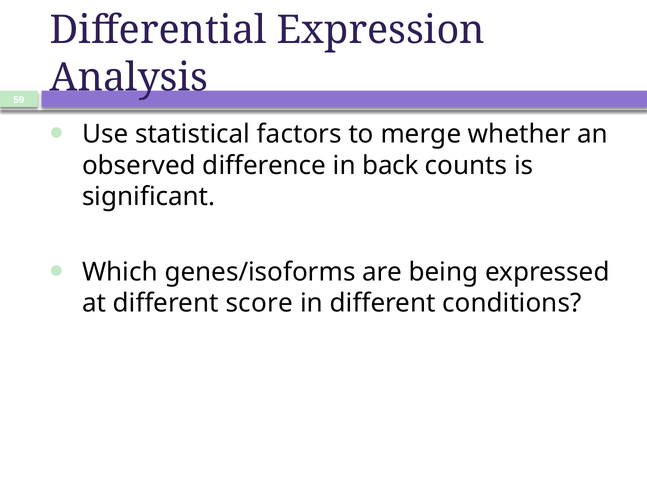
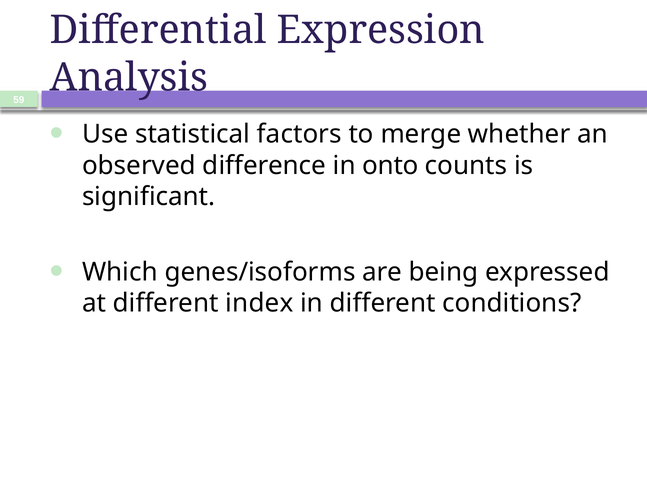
back: back -> onto (390, 165)
score: score -> index (259, 303)
